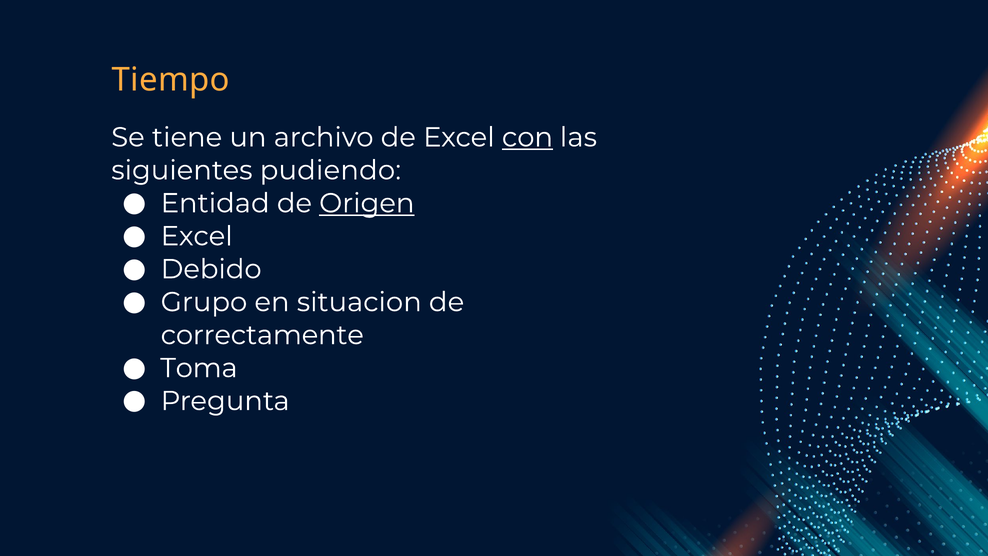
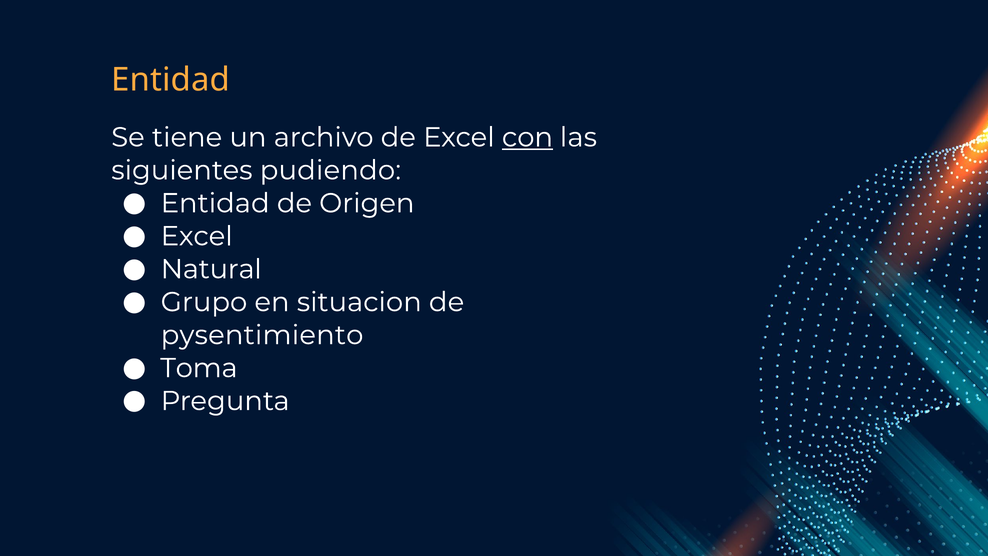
Tiempo: Tiempo -> Entidad (171, 80)
Origen underline: present -> none (367, 203)
Debido: Debido -> Natural (211, 269)
correctamente: correctamente -> pysentimiento (262, 335)
